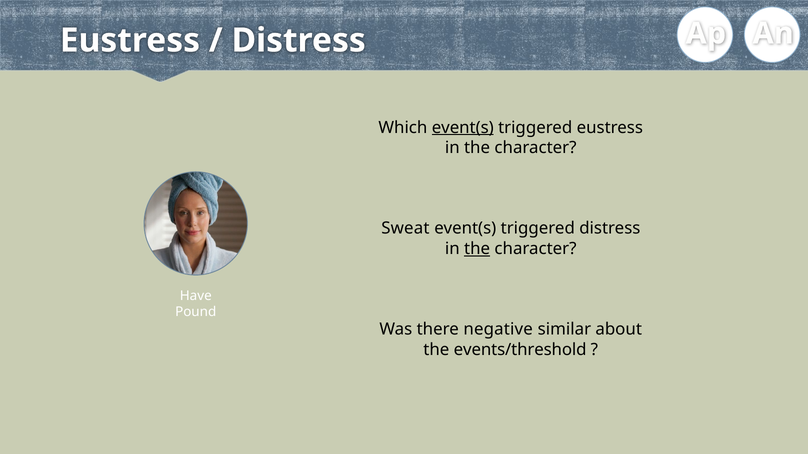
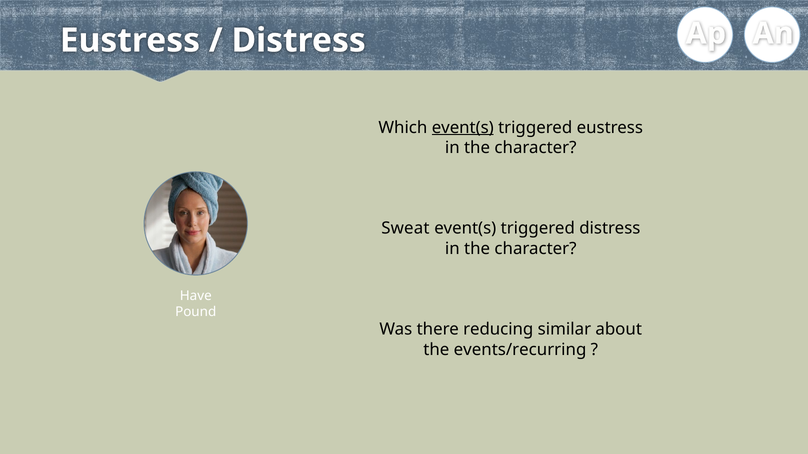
the underline: present -> none (477, 249)
negative: negative -> reducing (498, 330)
events/threshold: events/threshold -> events/recurring (520, 350)
